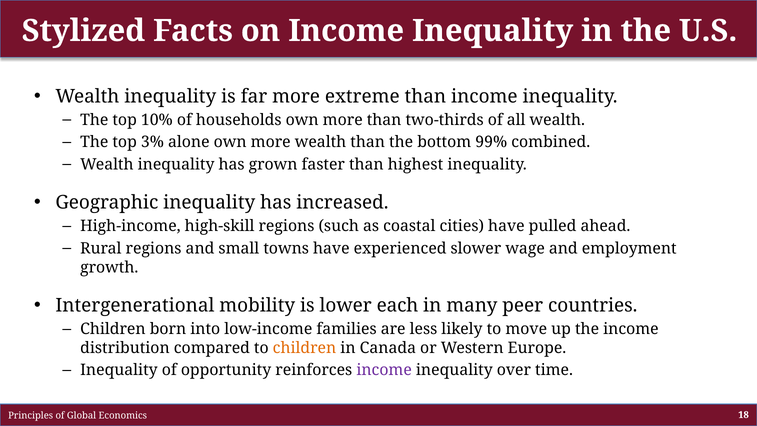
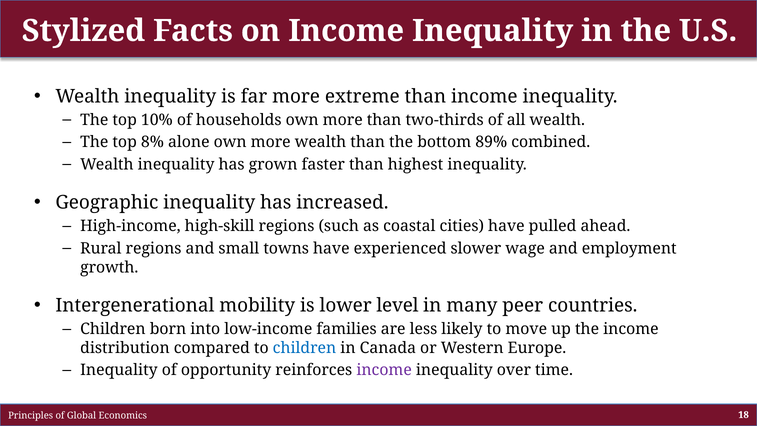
3%: 3% -> 8% (152, 142)
99%: 99% -> 89% (491, 142)
each: each -> level (398, 305)
children colour: orange -> blue (304, 348)
